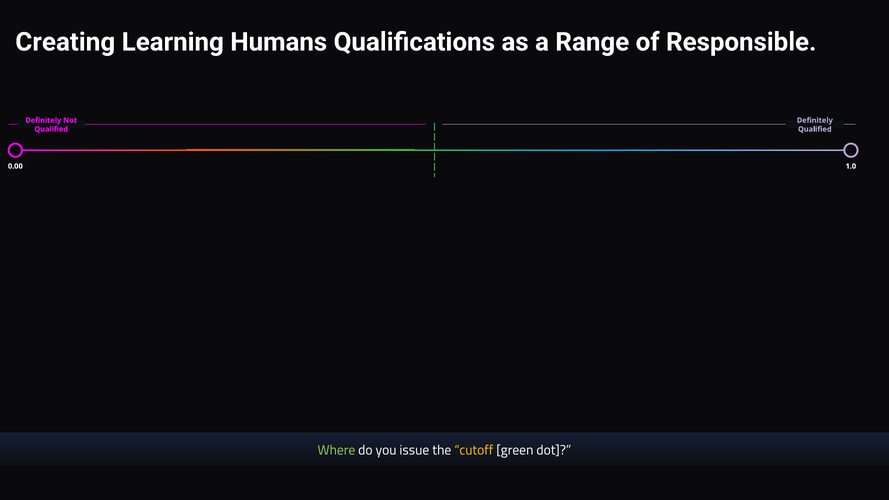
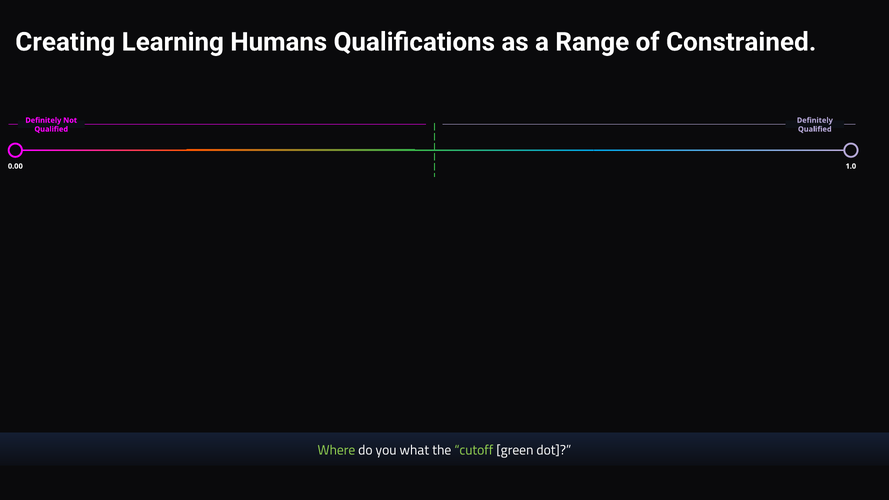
Responsible: Responsible -> Constrained (741, 42)
issue: issue -> what (414, 450)
cutoff colour: yellow -> light green (474, 450)
